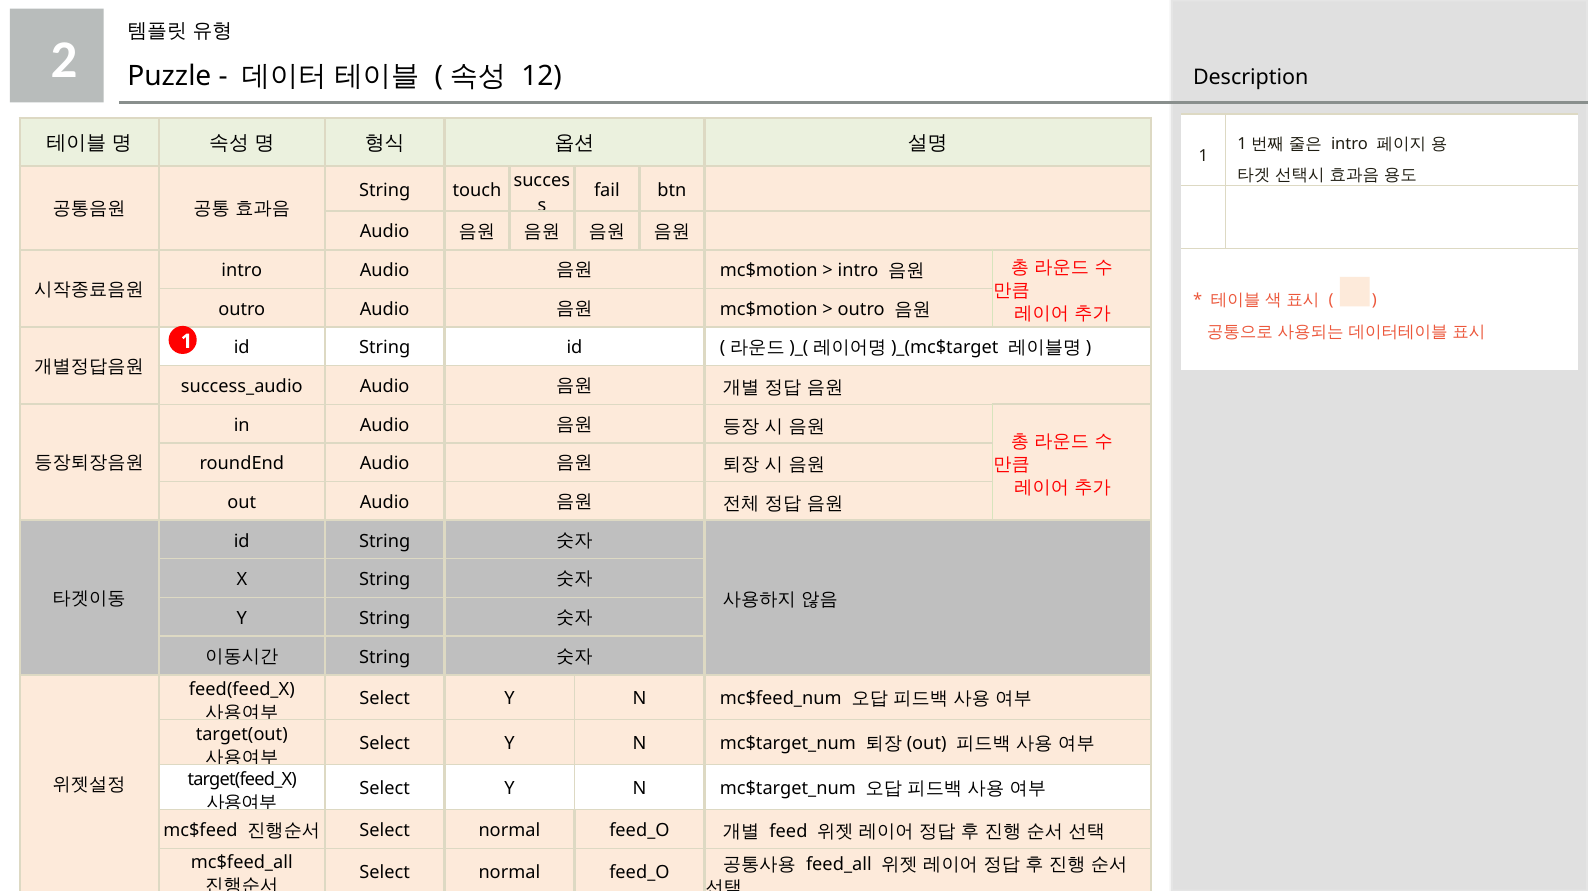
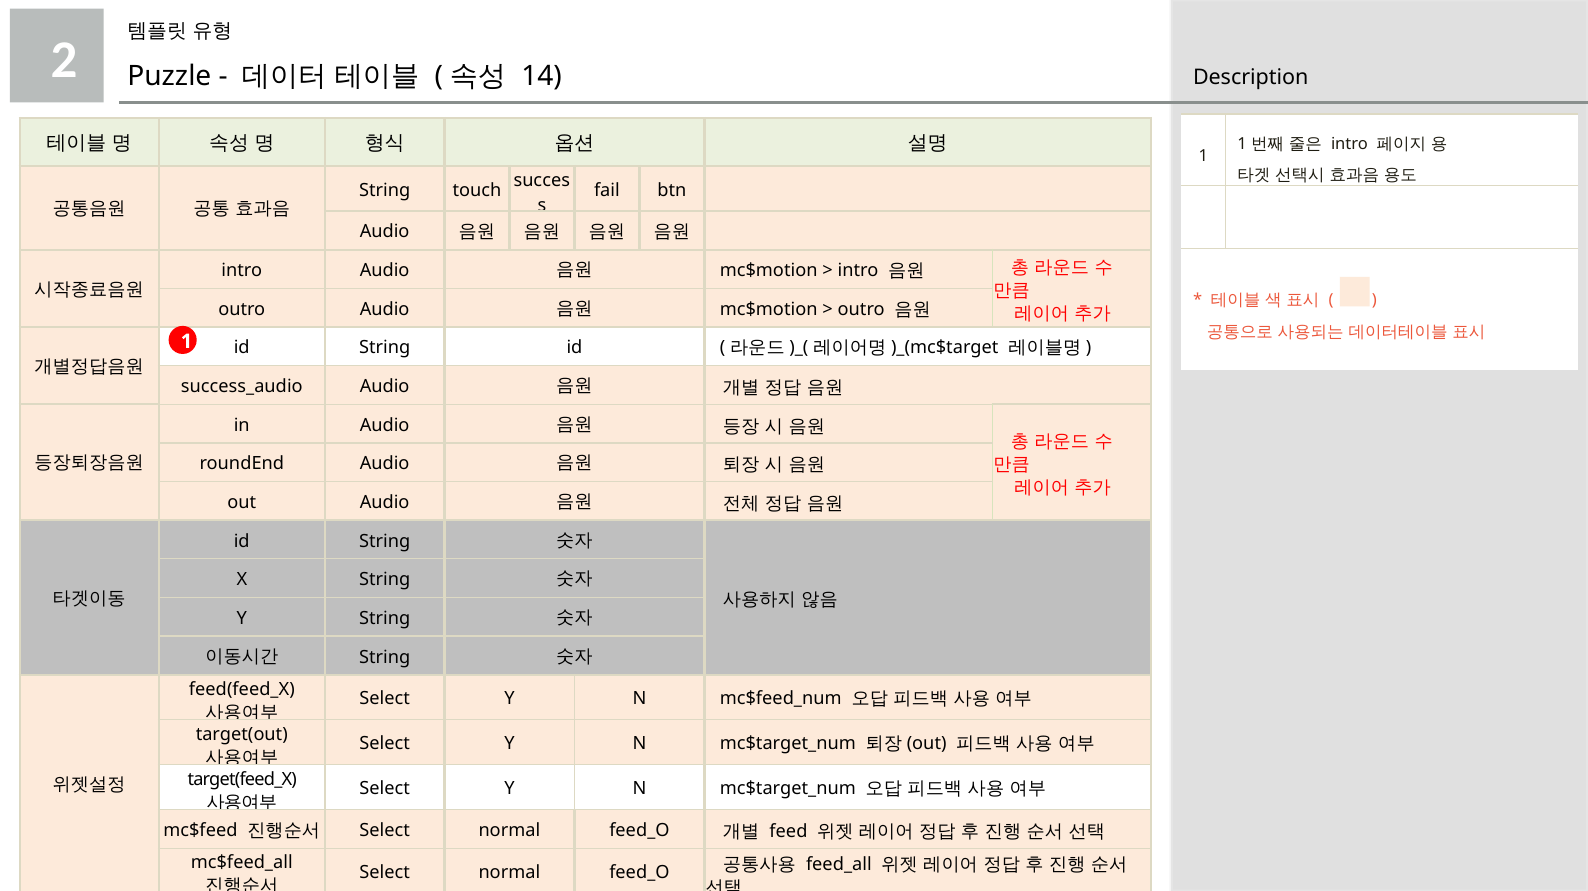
12: 12 -> 14 (542, 77)
